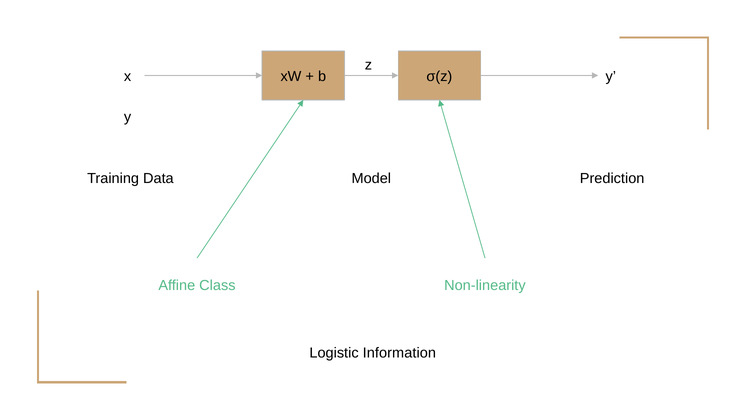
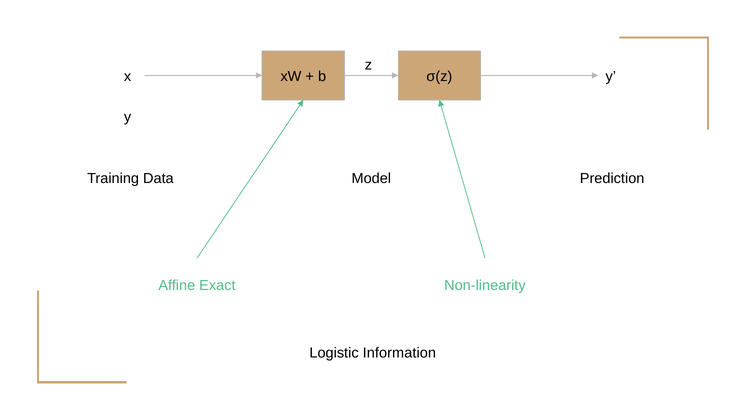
Class: Class -> Exact (217, 285)
